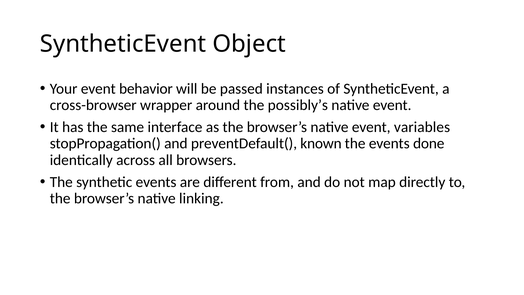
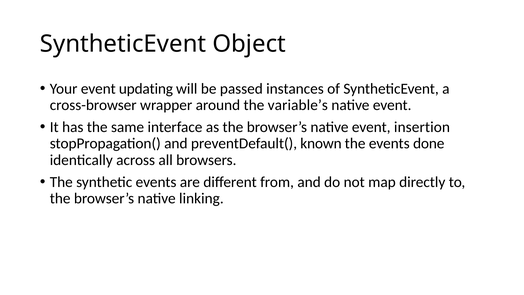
behavior: behavior -> updating (146, 89)
possibly’s: possibly’s -> variable’s (298, 105)
variables: variables -> insertion (422, 127)
